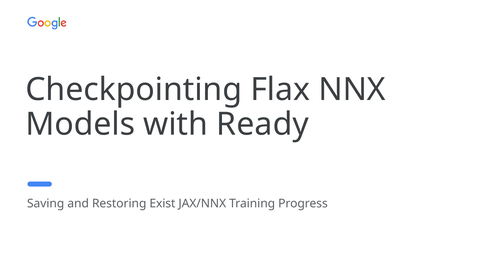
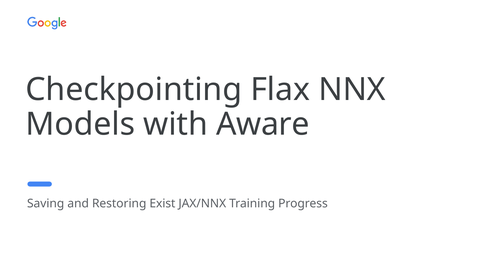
Ready: Ready -> Aware (263, 124)
